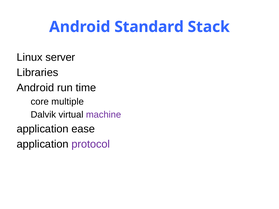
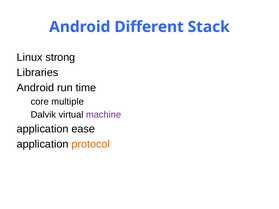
Standard: Standard -> Different (149, 27)
server: server -> strong (60, 57)
protocol colour: purple -> orange (91, 144)
